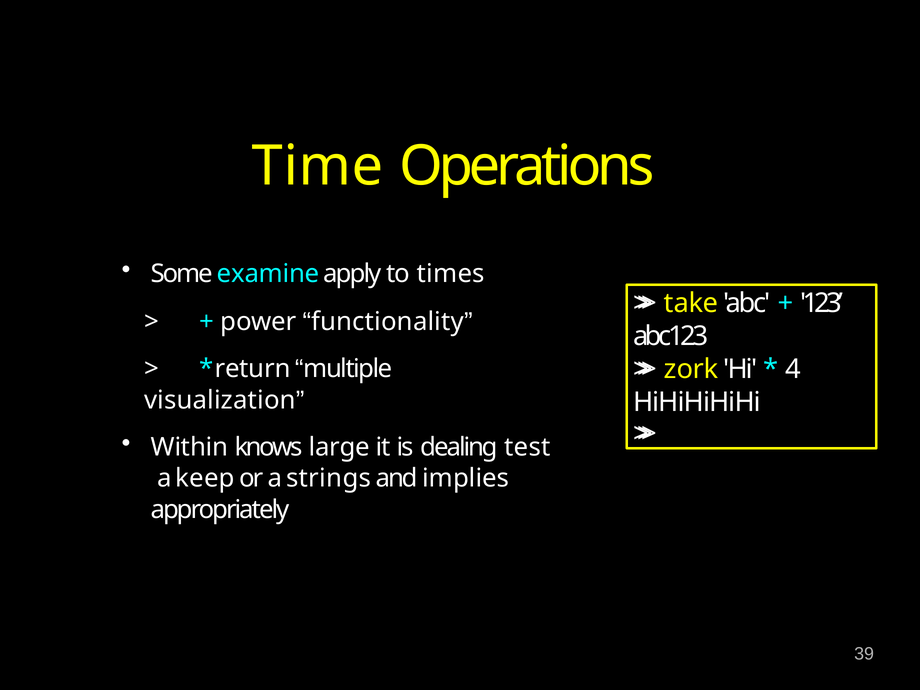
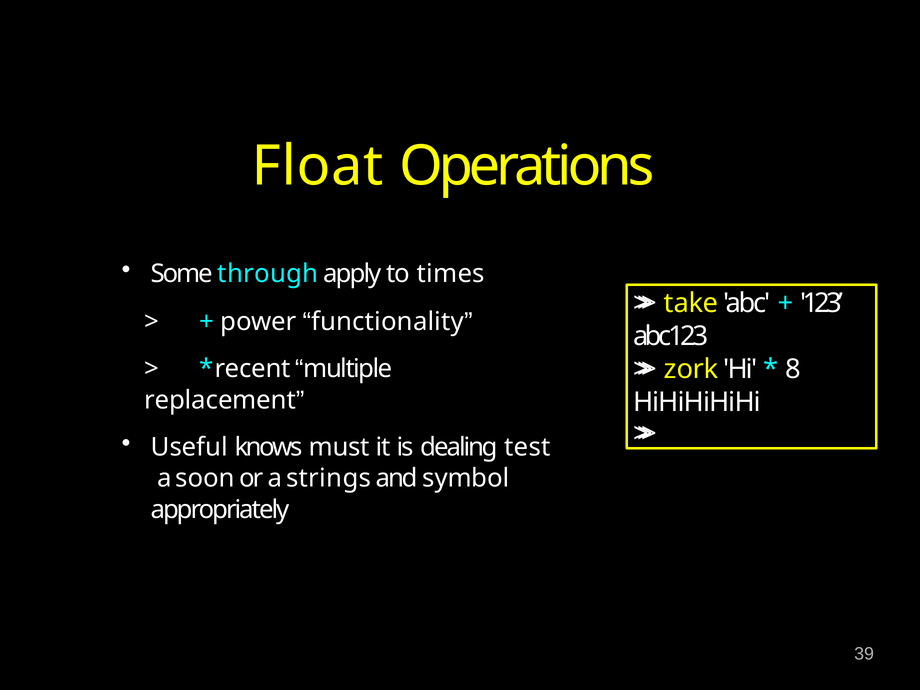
Time: Time -> Float (318, 166)
examine: examine -> through (268, 274)
4: 4 -> 8 (793, 369)
return: return -> recent (253, 369)
visualization: visualization -> replacement (220, 400)
Within: Within -> Useful (189, 447)
large: large -> must (339, 447)
keep: keep -> soon (205, 478)
implies: implies -> symbol (466, 478)
